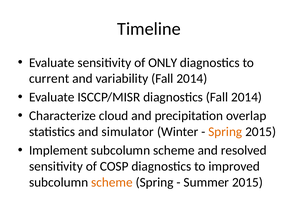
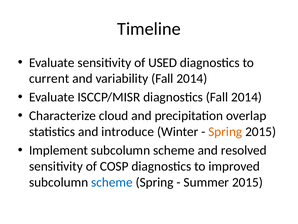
ONLY: ONLY -> USED (163, 63)
simulator: simulator -> introduce (128, 131)
scheme colour: orange -> blue (112, 182)
